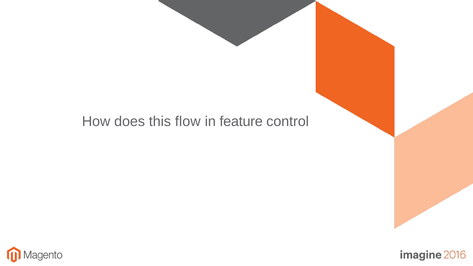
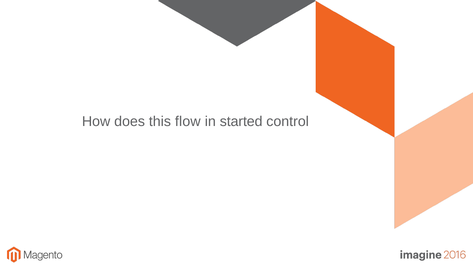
feature: feature -> started (241, 121)
